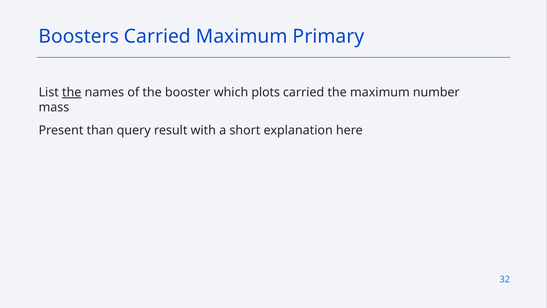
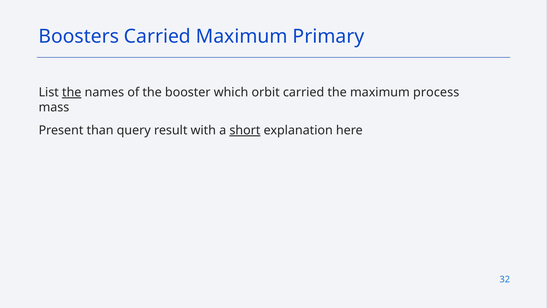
plots: plots -> orbit (266, 92)
number: number -> process (436, 92)
short underline: none -> present (245, 130)
